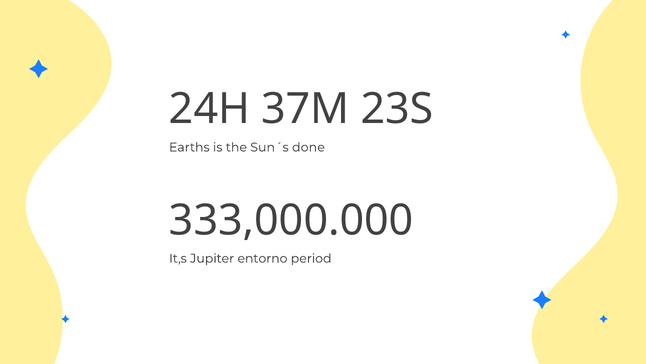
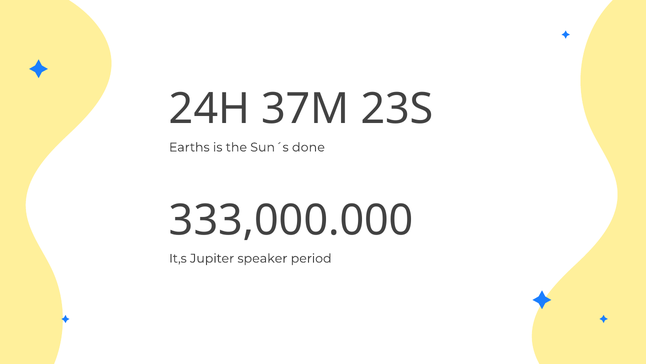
entorno: entorno -> speaker (262, 258)
